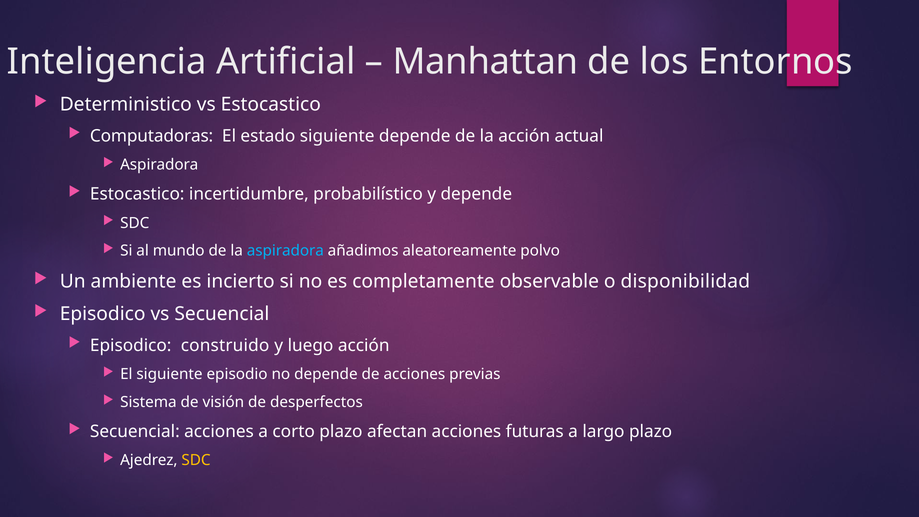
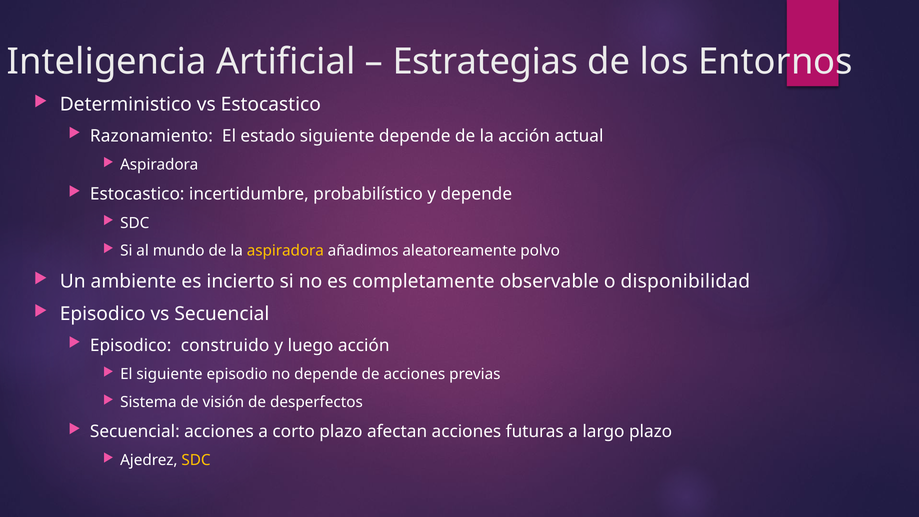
Manhattan: Manhattan -> Estrategias (485, 62)
Computadoras: Computadoras -> Razonamiento (151, 136)
aspiradora colour: light blue -> yellow (285, 251)
